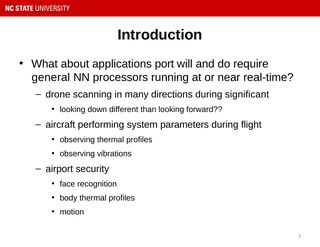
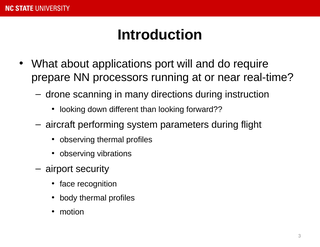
general: general -> prepare (51, 77)
significant: significant -> instruction (247, 95)
